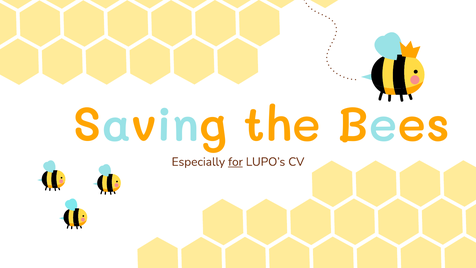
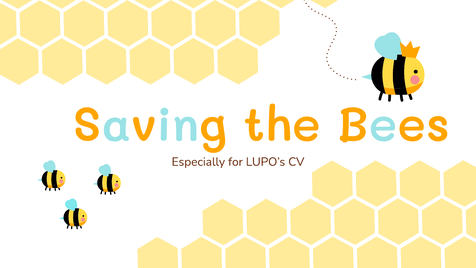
for underline: present -> none (235, 162)
